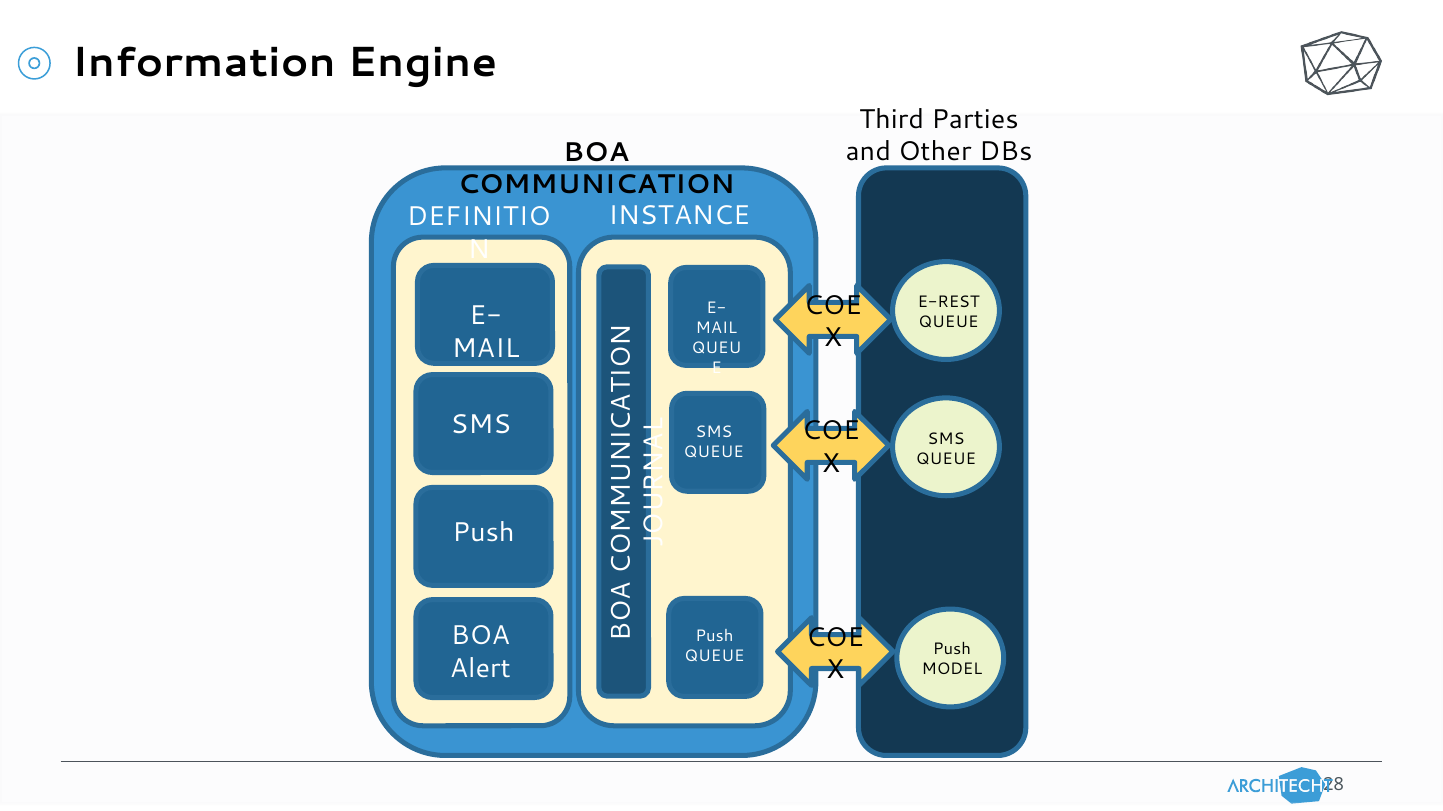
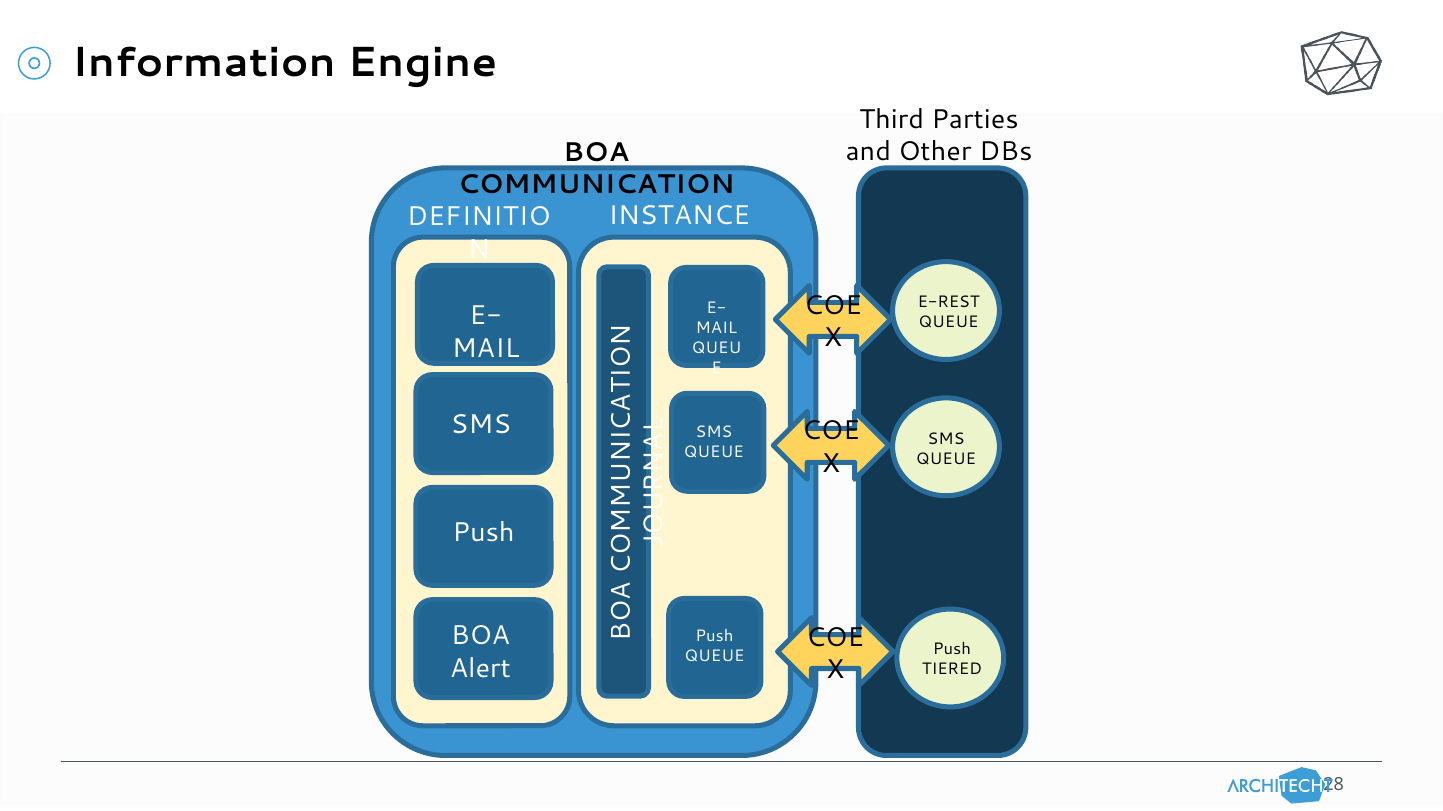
MODEL: MODEL -> TIERED (952, 669)
